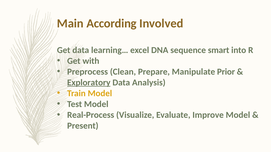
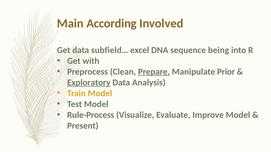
learning…: learning… -> subfield… (110, 50)
smart: smart -> being (219, 50)
Prepare underline: none -> present (154, 72)
Real-Process: Real-Process -> Rule-Process (91, 115)
